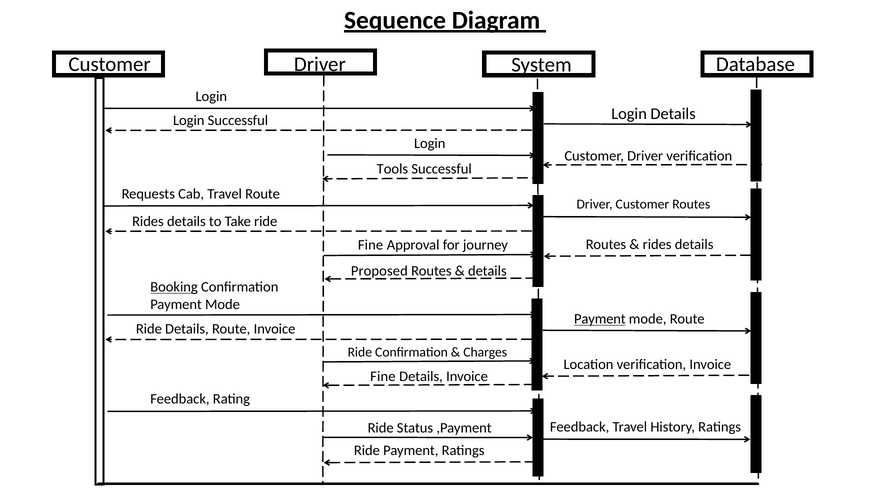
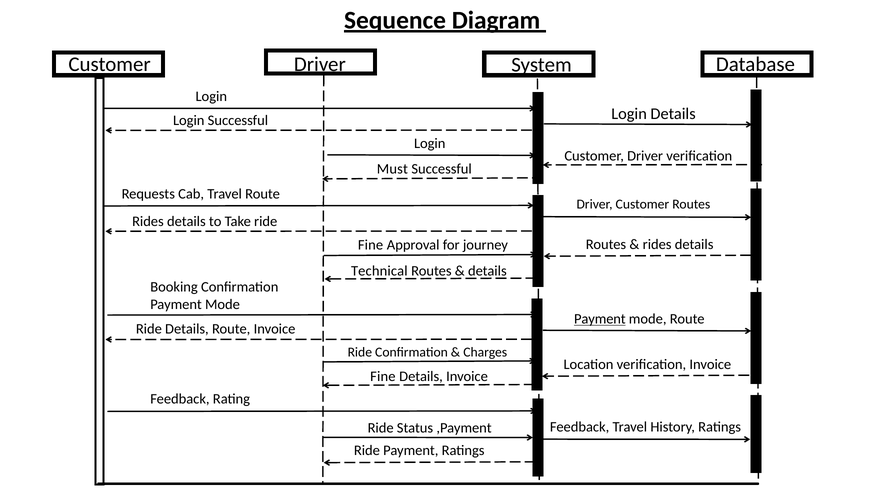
Tools: Tools -> Must (392, 169)
Proposed: Proposed -> Technical (379, 271)
Booking underline: present -> none (174, 287)
